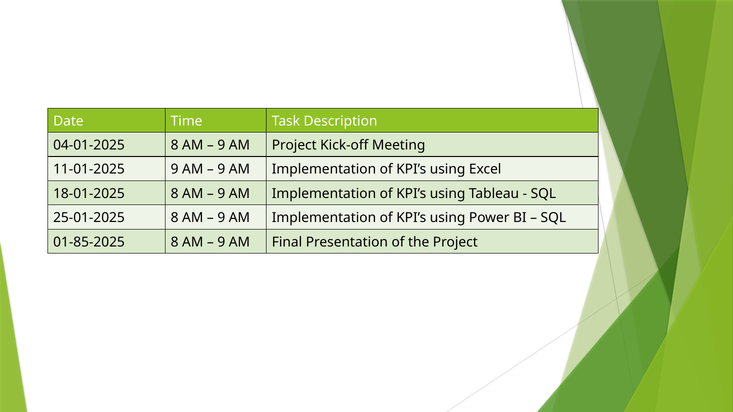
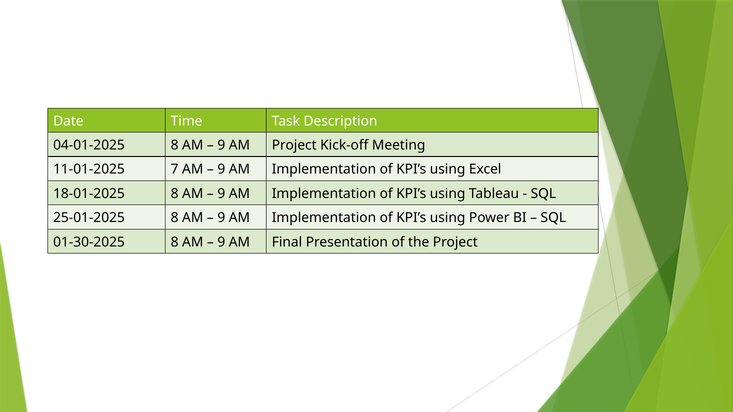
11-01-2025 9: 9 -> 7 (175, 170)
01-85-2025: 01-85-2025 -> 01-30-2025 (89, 242)
